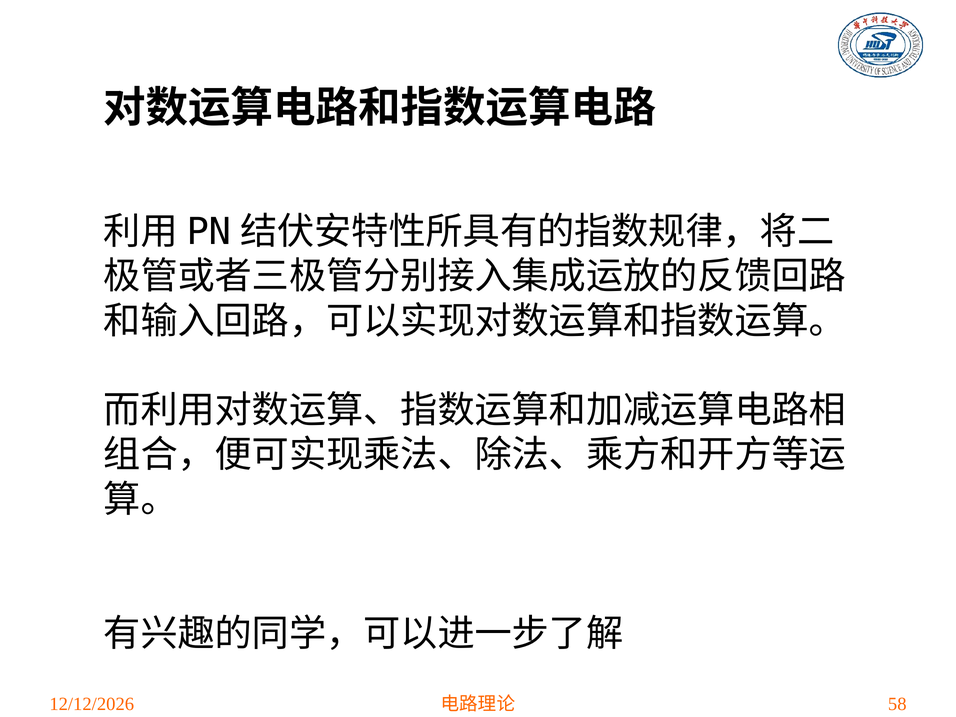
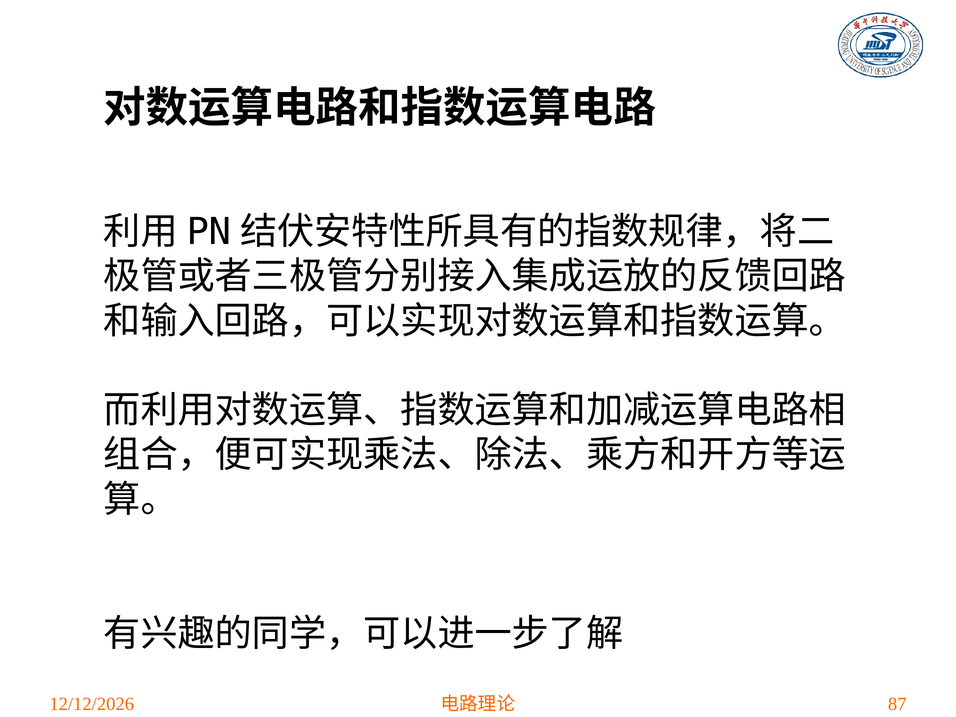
58: 58 -> 87 (897, 704)
